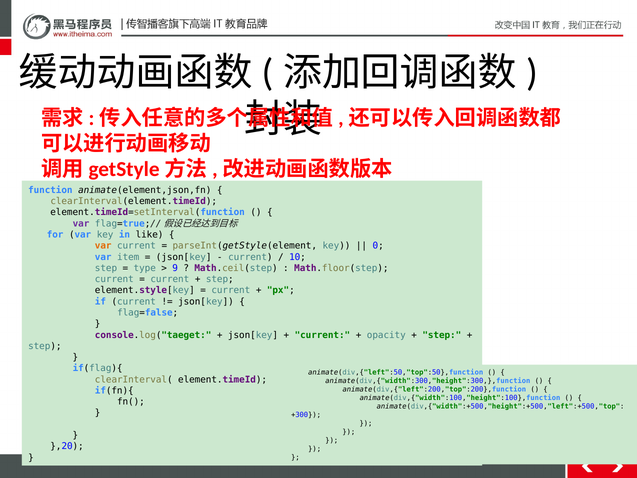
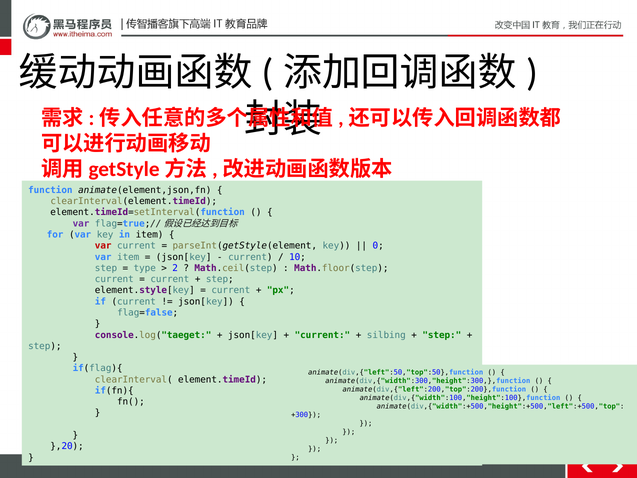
in like: like -> item (150, 235)
var colour: orange -> red (103, 246)
9: 9 -> 2 (175, 268)
opacity: opacity -> silbing (386, 335)
